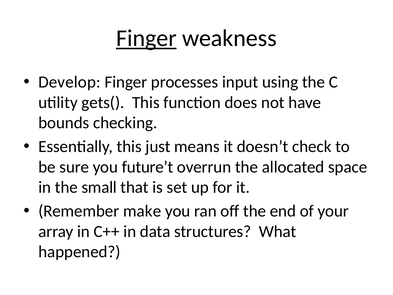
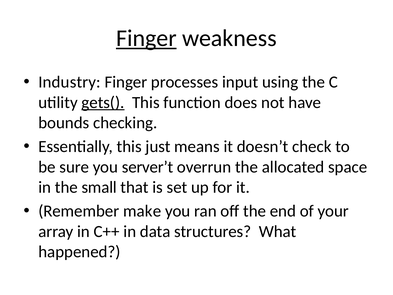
Develop: Develop -> Industry (69, 82)
gets( underline: none -> present (103, 102)
future’t: future’t -> server’t (148, 167)
